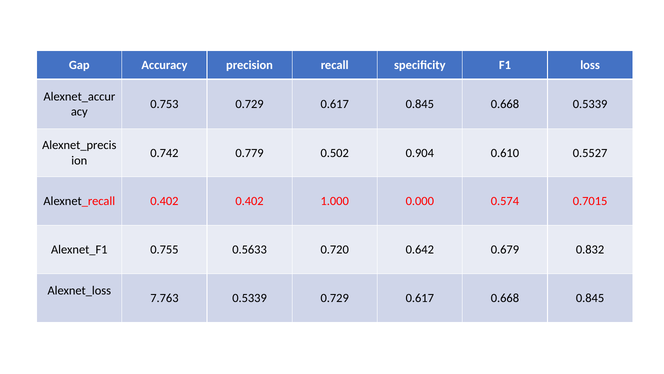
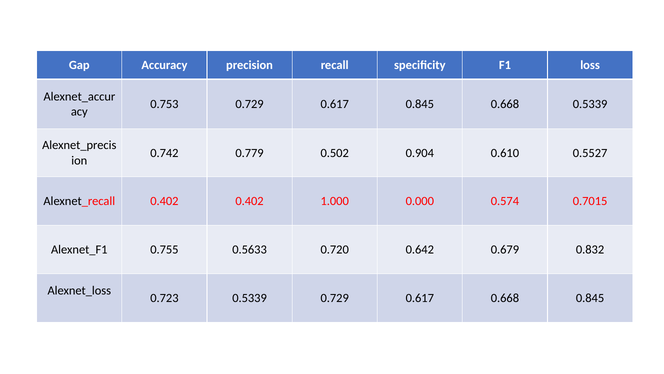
7.763: 7.763 -> 0.723 (164, 298)
